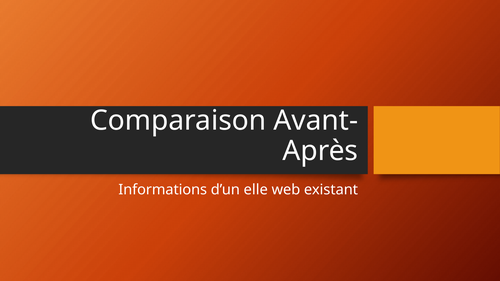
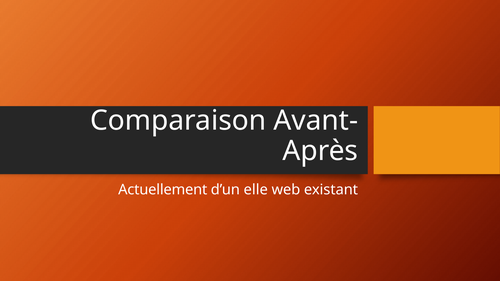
Informations: Informations -> Actuellement (163, 190)
